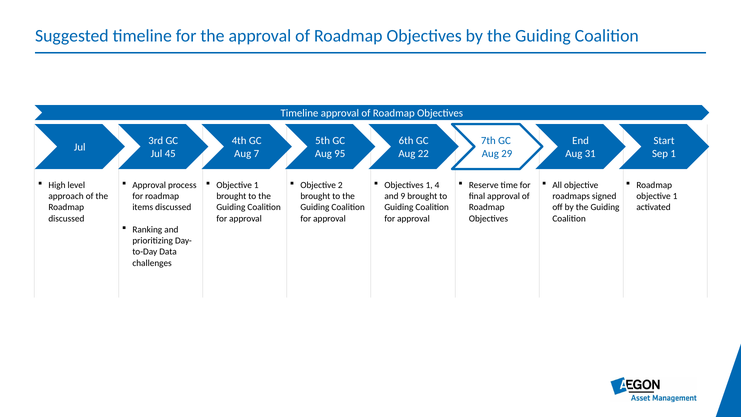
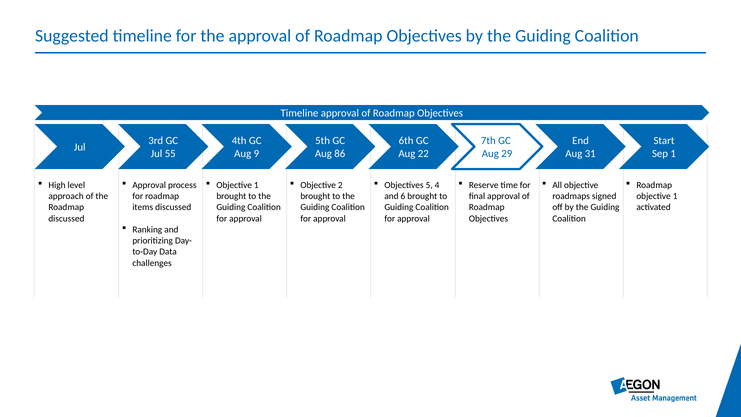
45: 45 -> 55 (170, 154)
7: 7 -> 9 (256, 154)
95: 95 -> 86 (340, 154)
Objectives 1: 1 -> 5 (429, 185)
9: 9 -> 6 (403, 196)
